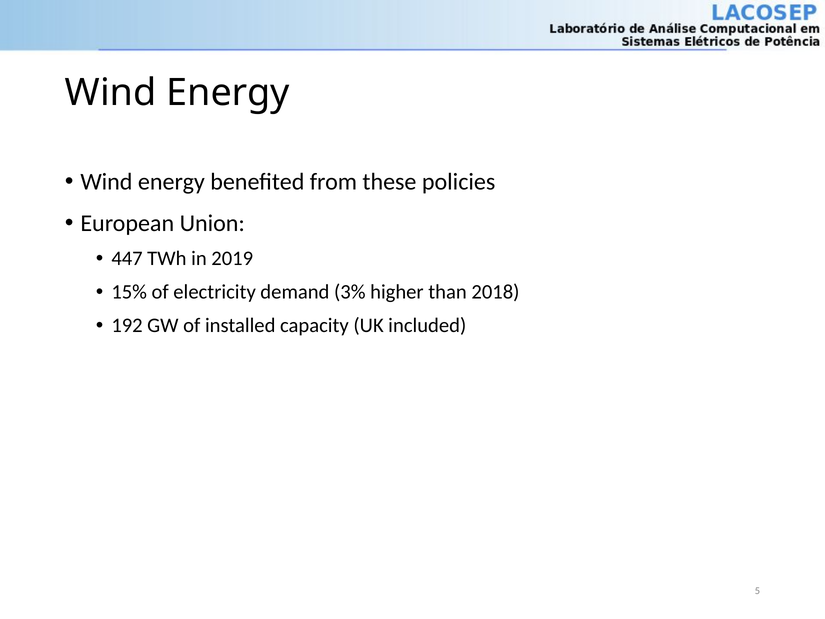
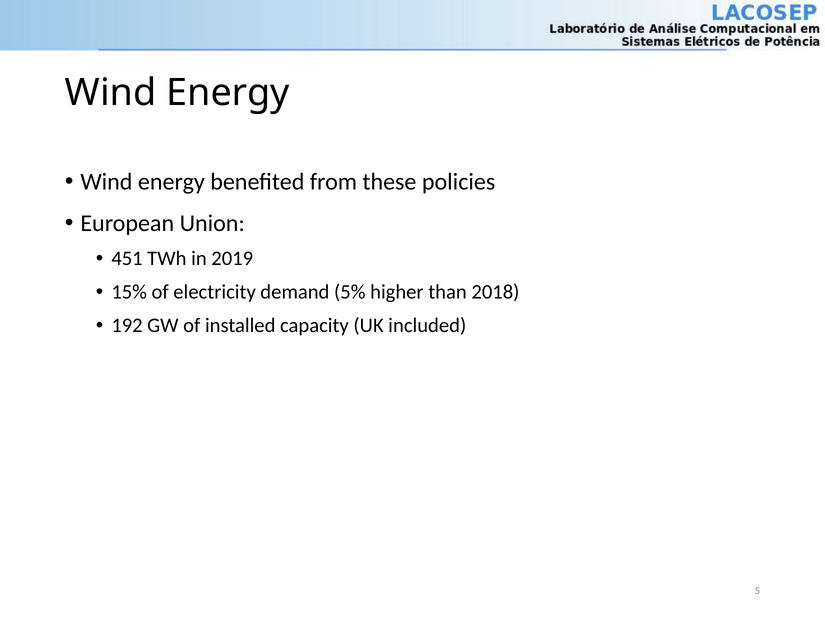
447: 447 -> 451 (127, 258)
3%: 3% -> 5% (350, 292)
